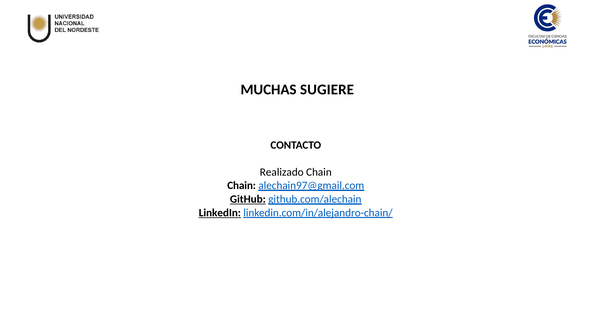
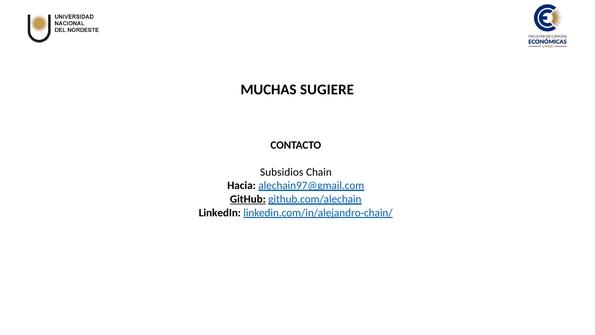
Realizado: Realizado -> Subsidios (282, 172)
Chain: Chain -> Hacia (242, 185)
LinkedIn underline: present -> none (220, 213)
